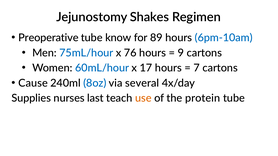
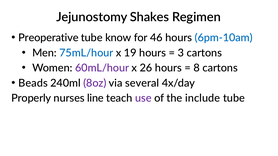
89: 89 -> 46 (156, 38)
76: 76 -> 19 (130, 53)
9: 9 -> 3 (181, 53)
60mL/hour colour: blue -> purple (102, 68)
17: 17 -> 26 (146, 68)
7: 7 -> 8 (197, 68)
Cause: Cause -> Beads (33, 83)
8oz colour: blue -> purple (95, 83)
Supplies: Supplies -> Properly (31, 98)
last: last -> line (95, 98)
use colour: orange -> purple (143, 98)
protein: protein -> include (203, 98)
